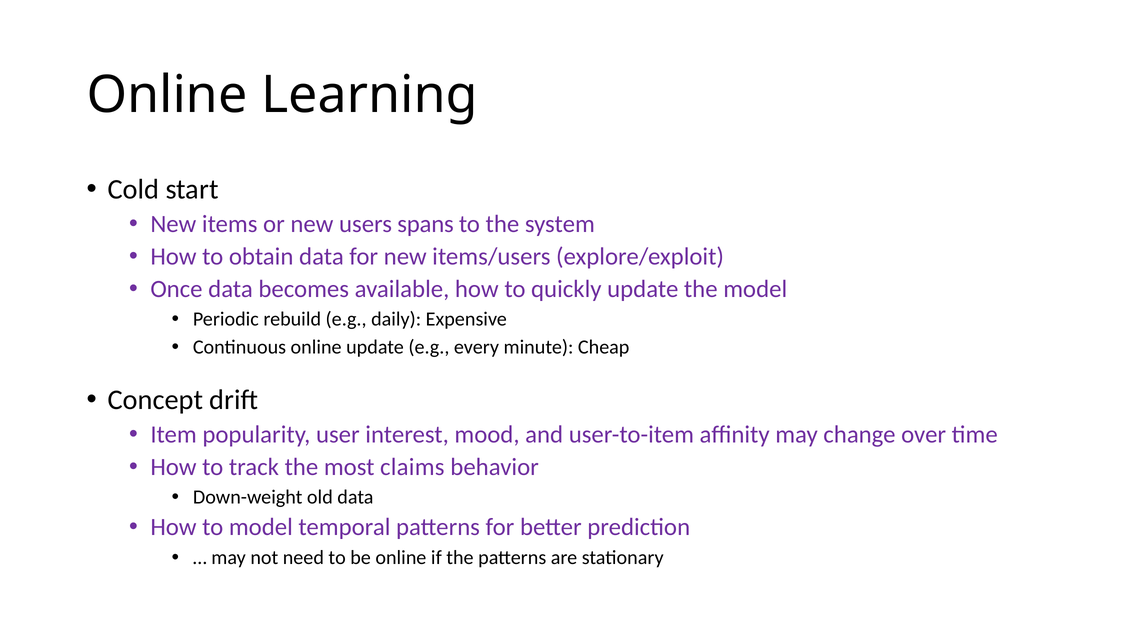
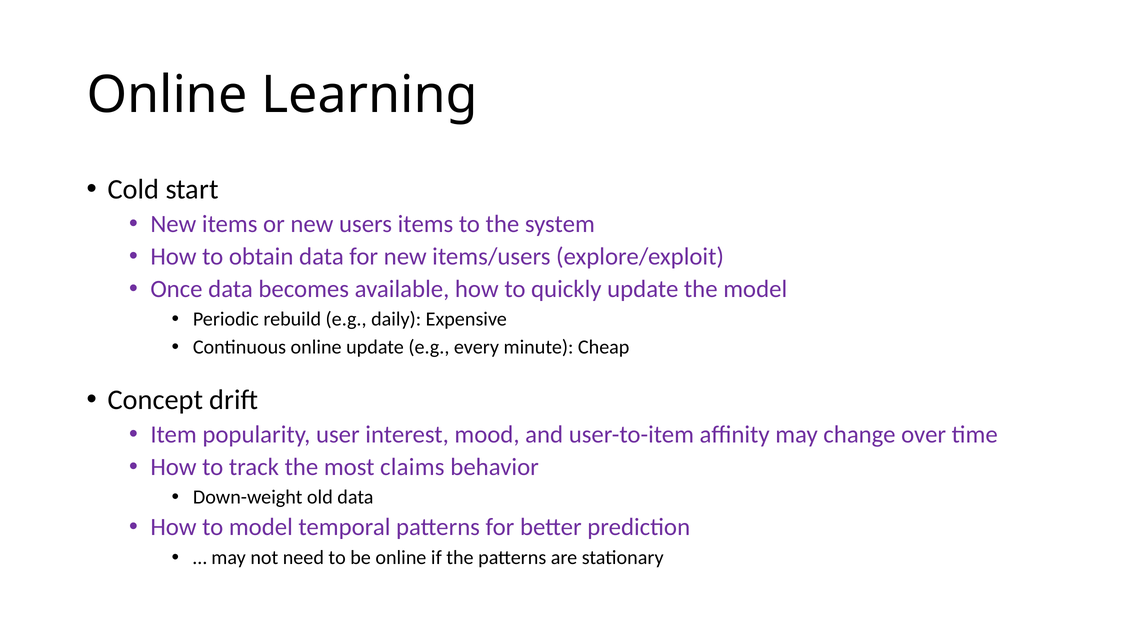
users spans: spans -> items (425, 224)
